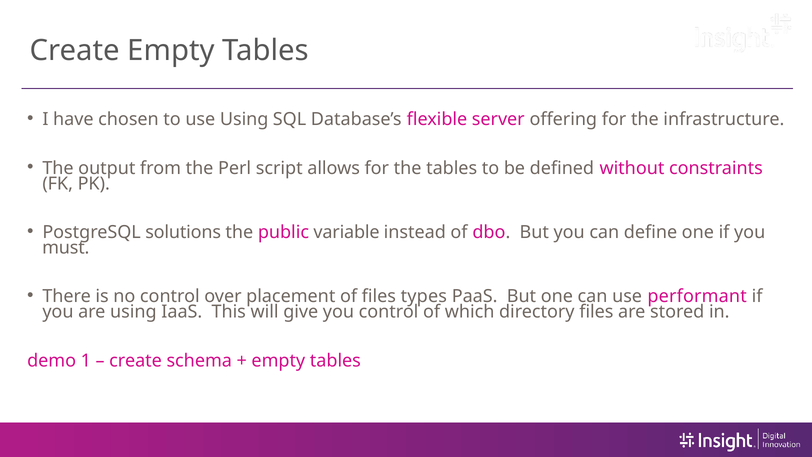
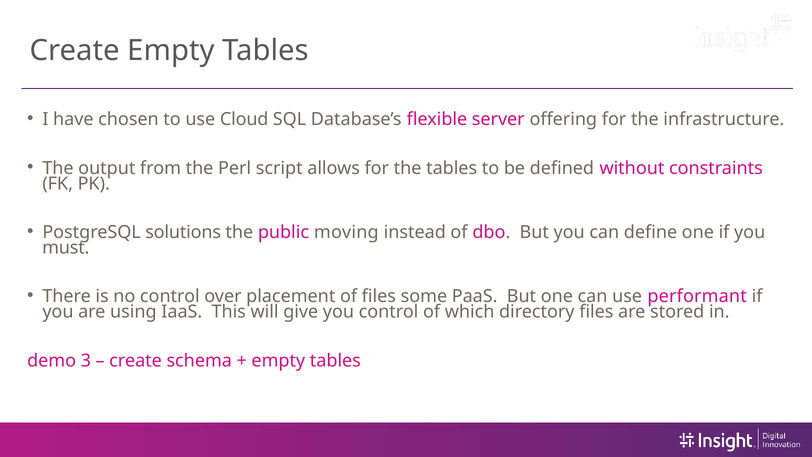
use Using: Using -> Cloud (244, 119)
variable: variable -> moving (346, 232)
types: types -> some (424, 296)
1: 1 -> 3 (86, 360)
